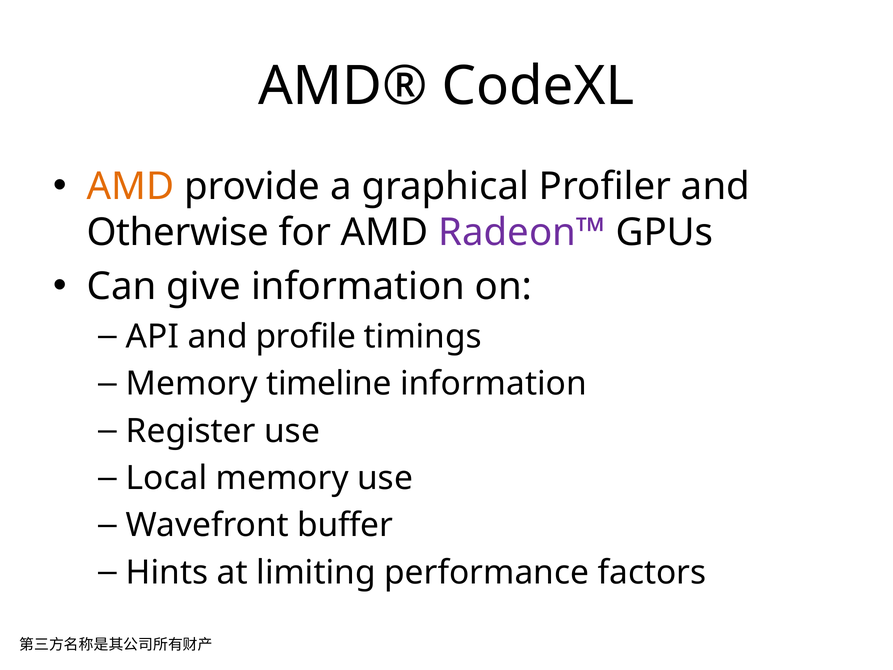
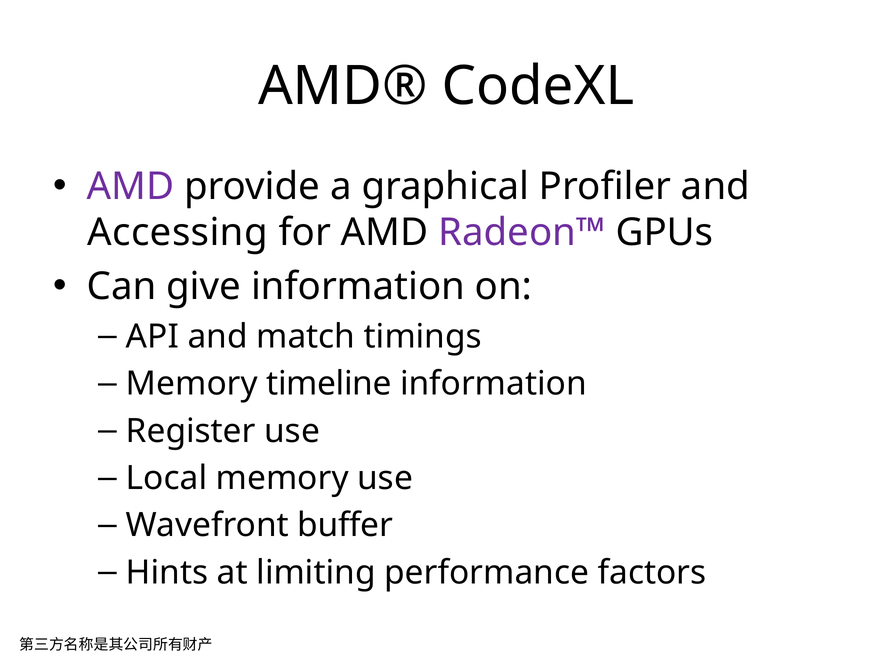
AMD colour: orange -> purple (131, 186)
Otherwise: Otherwise -> Accessing (178, 233)
profile: profile -> match (306, 336)
